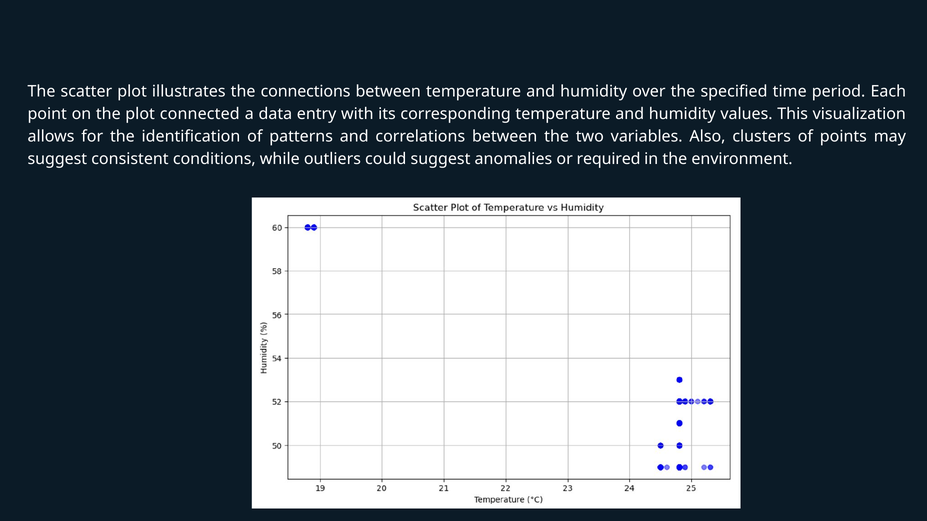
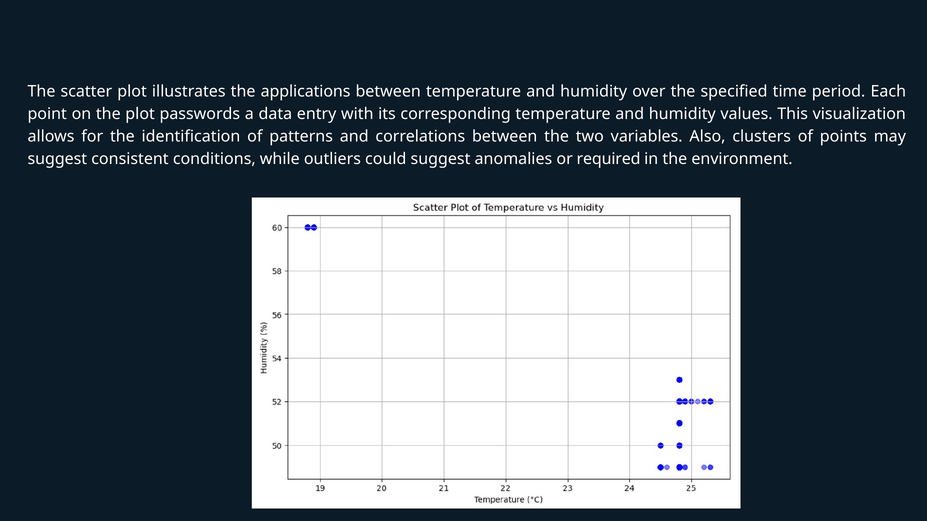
connections: connections -> applications (306, 92)
connected: connected -> passwords (200, 114)
